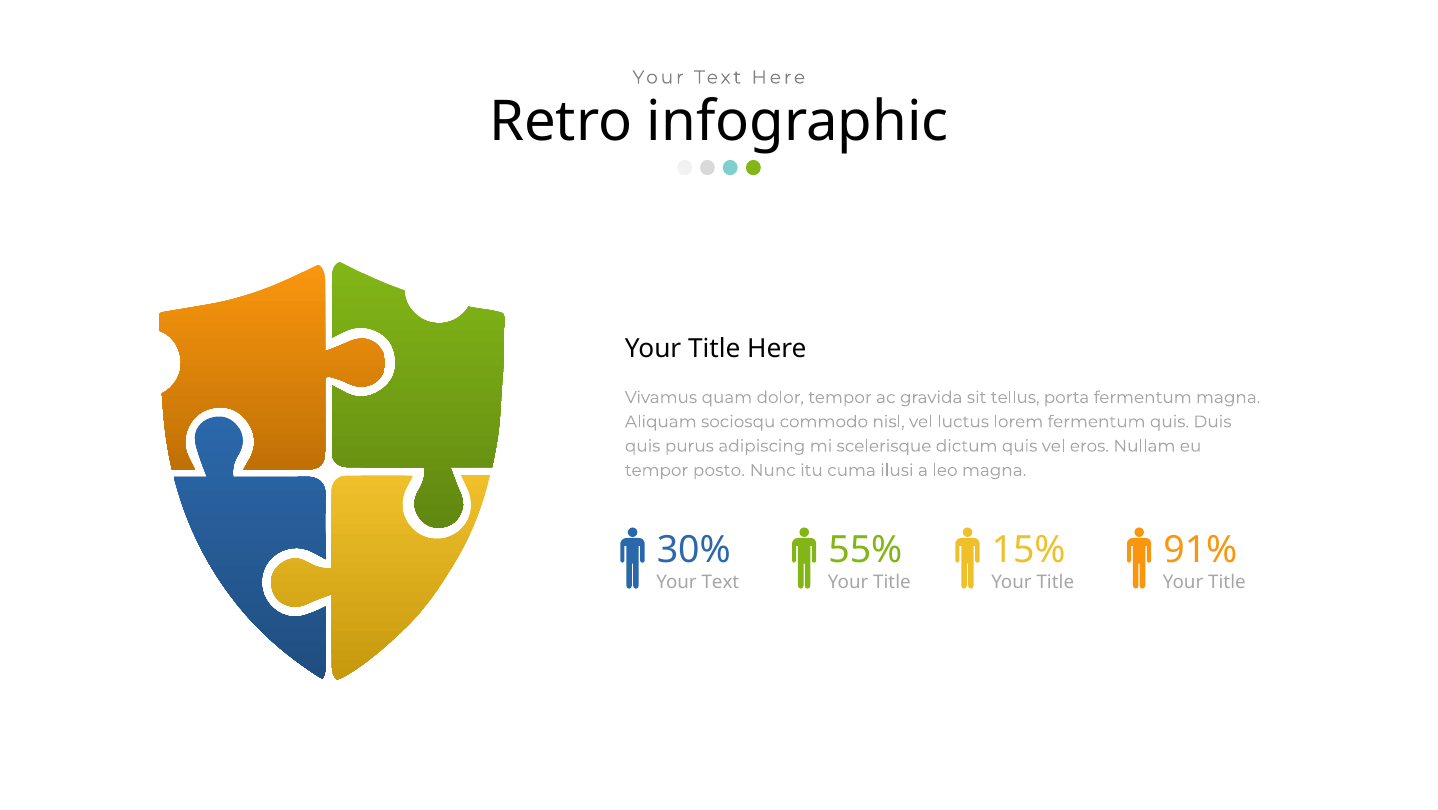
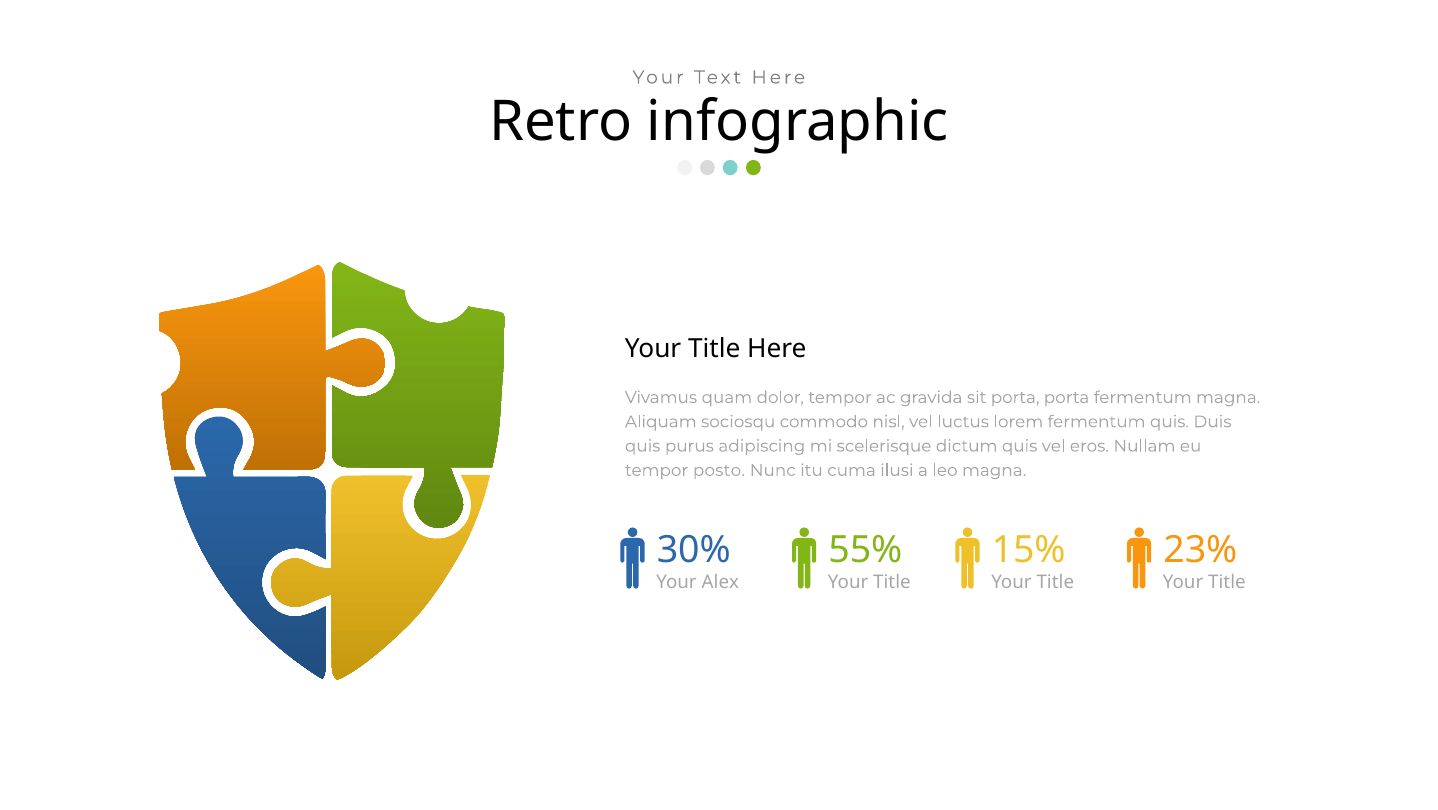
sit tellus: tellus -> porta (1015, 398)
91%: 91% -> 23% (1200, 550)
Text: Text -> Alex (720, 582)
